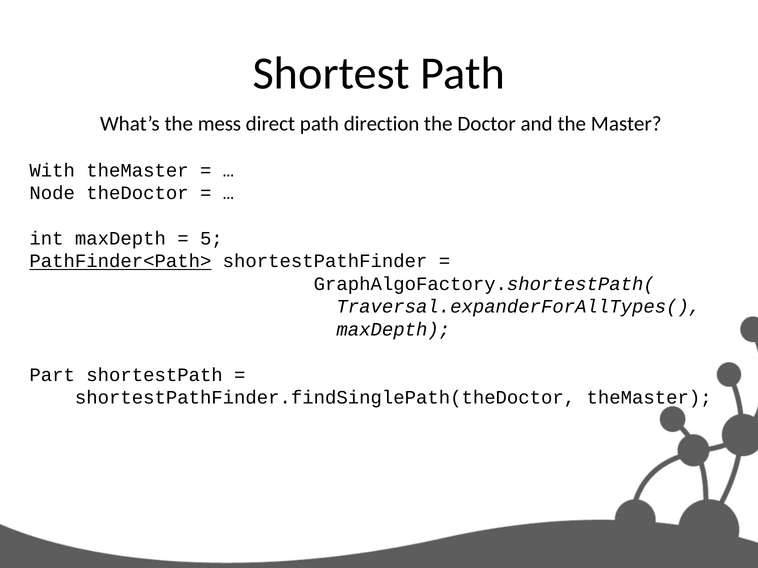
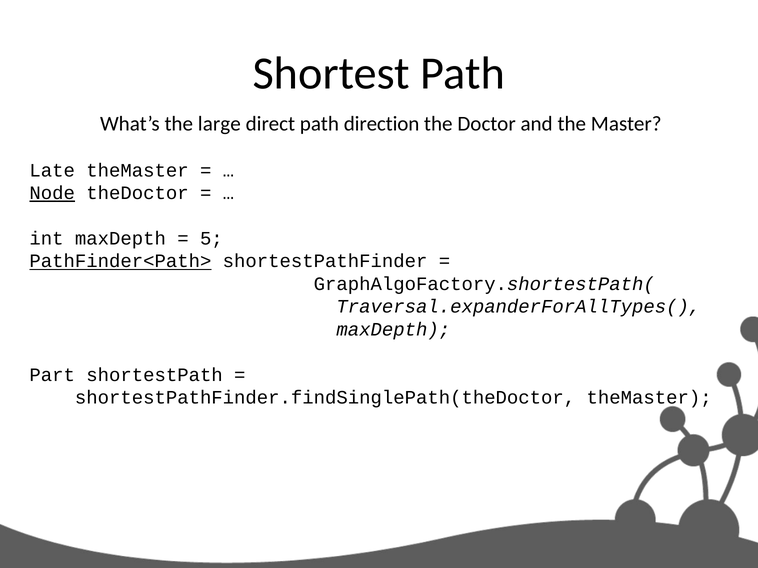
mess: mess -> large (219, 124)
With: With -> Late (52, 170)
Node underline: none -> present (52, 193)
